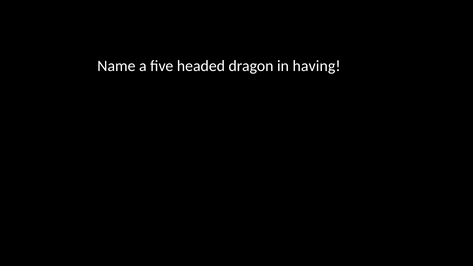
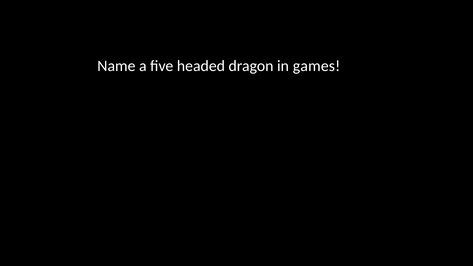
having: having -> games (317, 66)
